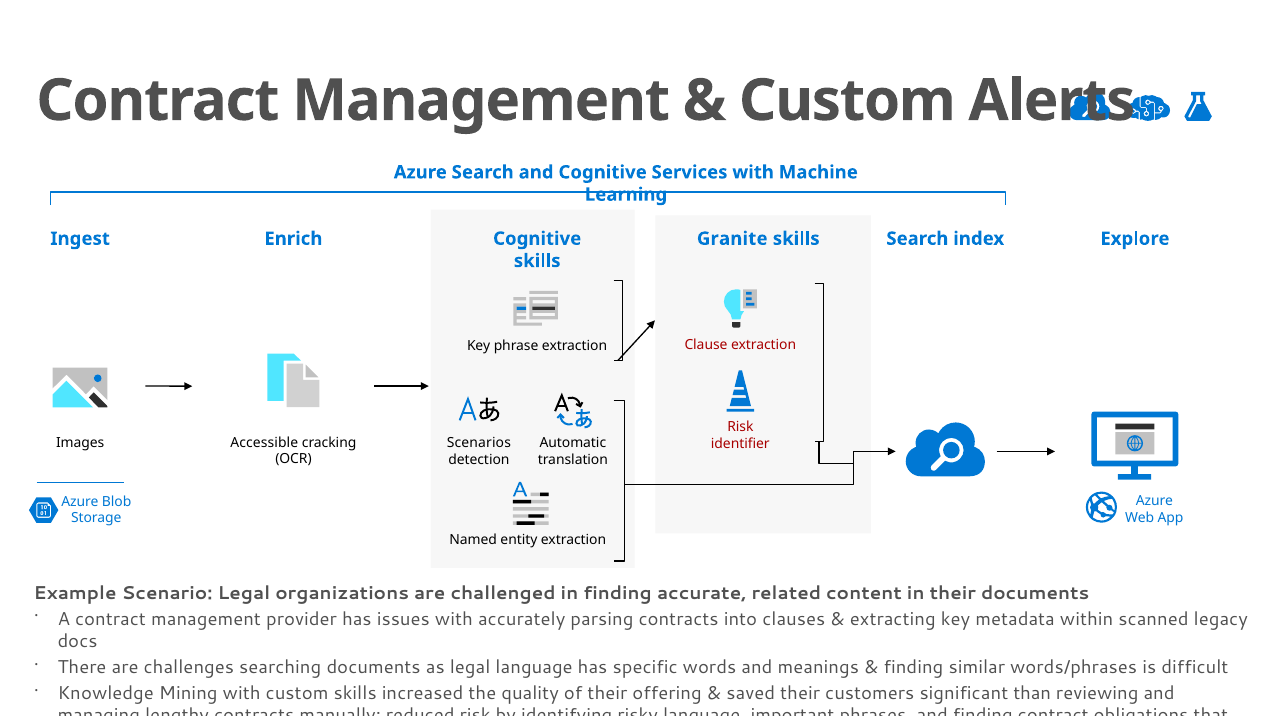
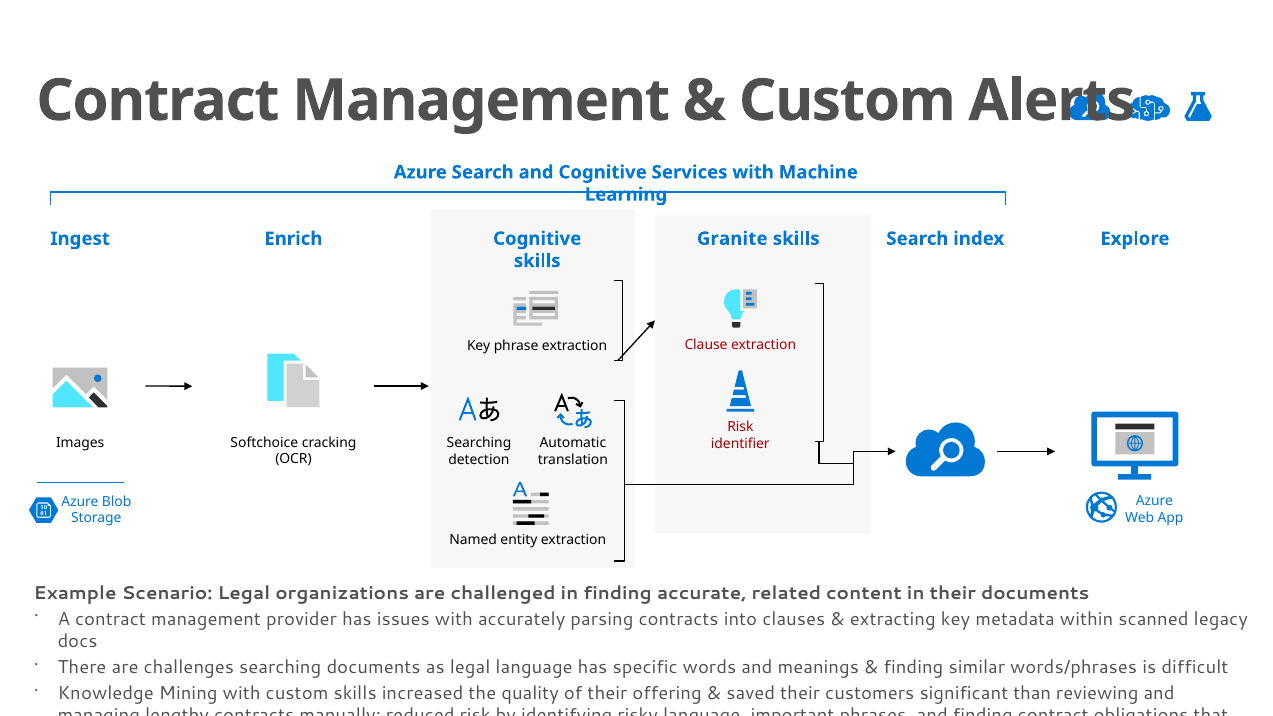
Accessible: Accessible -> Softchoice (264, 443)
Scenarios: Scenarios -> Searching (479, 443)
